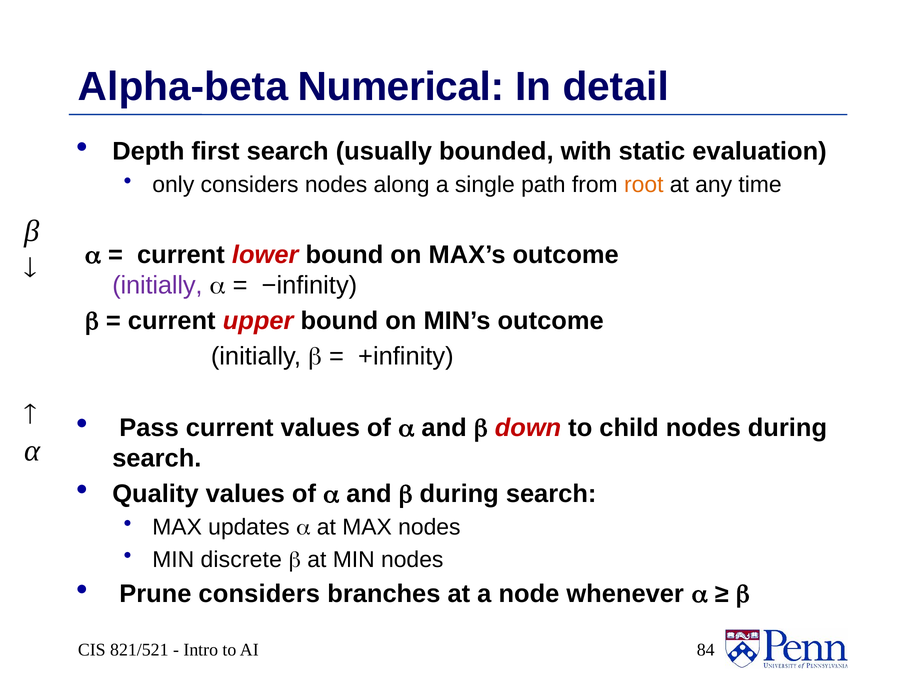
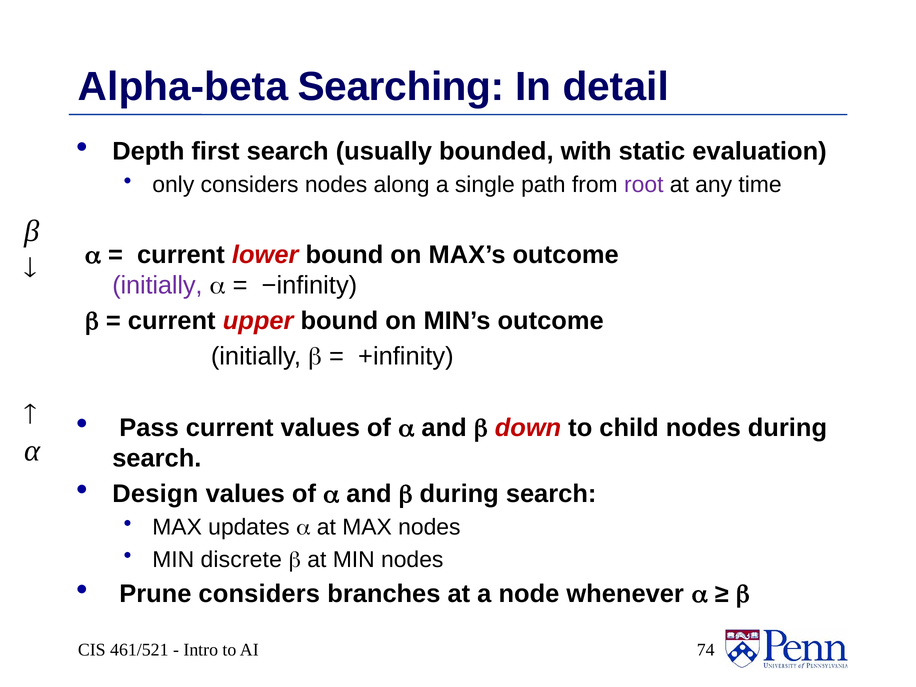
Numerical: Numerical -> Searching (401, 87)
root colour: orange -> purple (644, 185)
Quality: Quality -> Design (155, 494)
821/521: 821/521 -> 461/521 (139, 650)
84: 84 -> 74 (706, 650)
